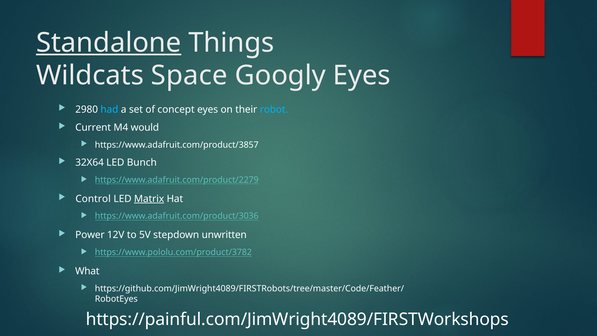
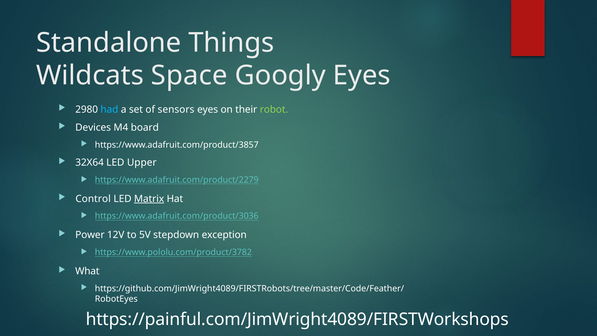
Standalone underline: present -> none (109, 43)
concept: concept -> sensors (176, 109)
robot colour: light blue -> light green (274, 109)
Current: Current -> Devices (93, 128)
would: would -> board (145, 128)
Bunch: Bunch -> Upper (142, 162)
unwritten: unwritten -> exception (224, 235)
